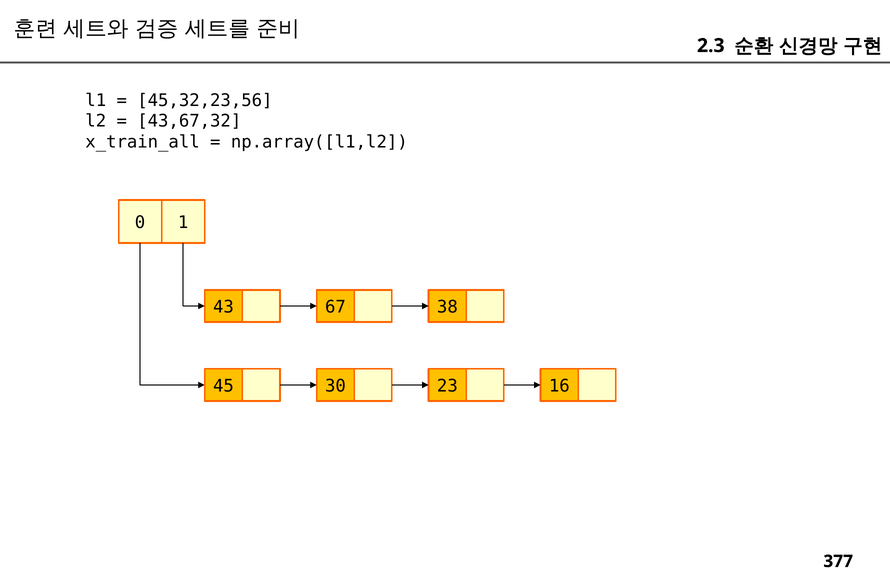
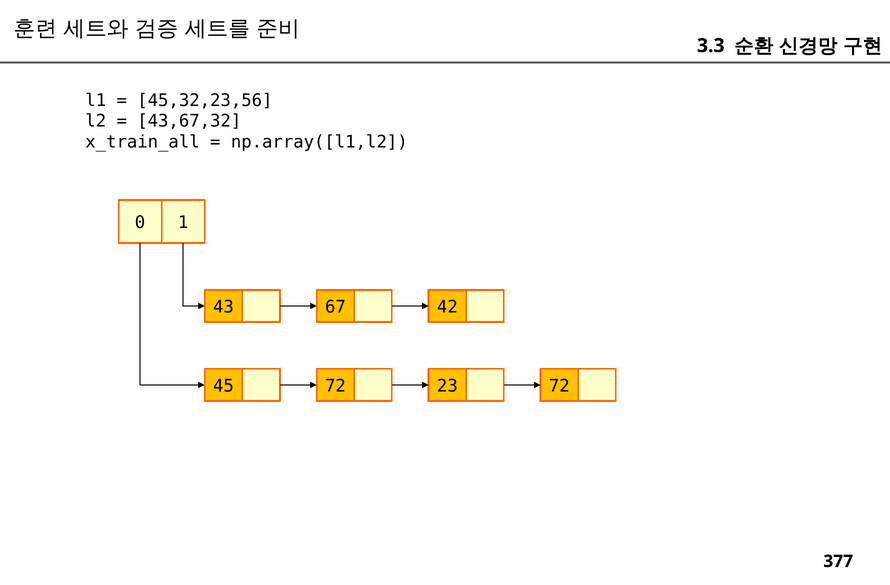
2.3: 2.3 -> 3.3 (711, 46)
38: 38 -> 42 (447, 307)
45 30: 30 -> 72 (335, 386)
23 16: 16 -> 72 (559, 386)
